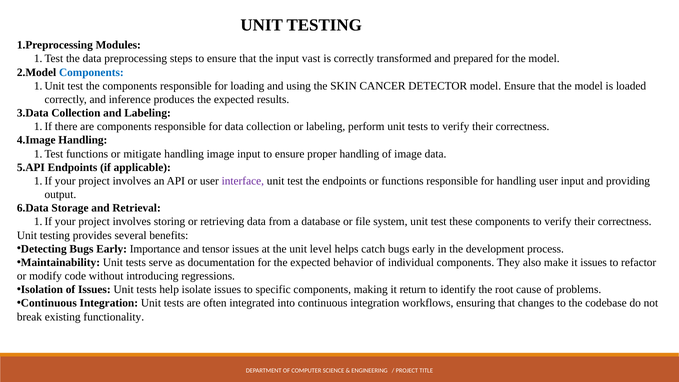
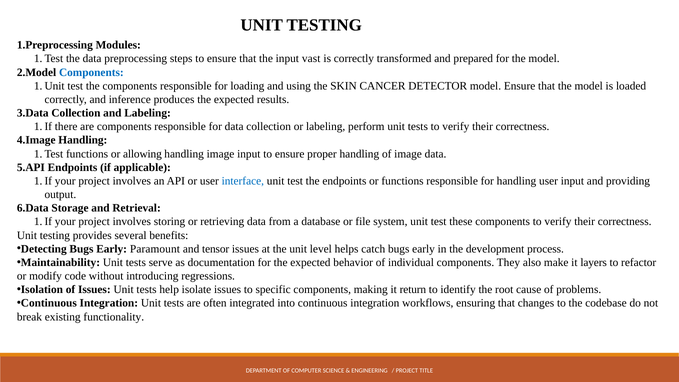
mitigate: mitigate -> allowing (142, 154)
interface colour: purple -> blue (243, 181)
Importance: Importance -> Paramount (155, 249)
it issues: issues -> layers (594, 262)
